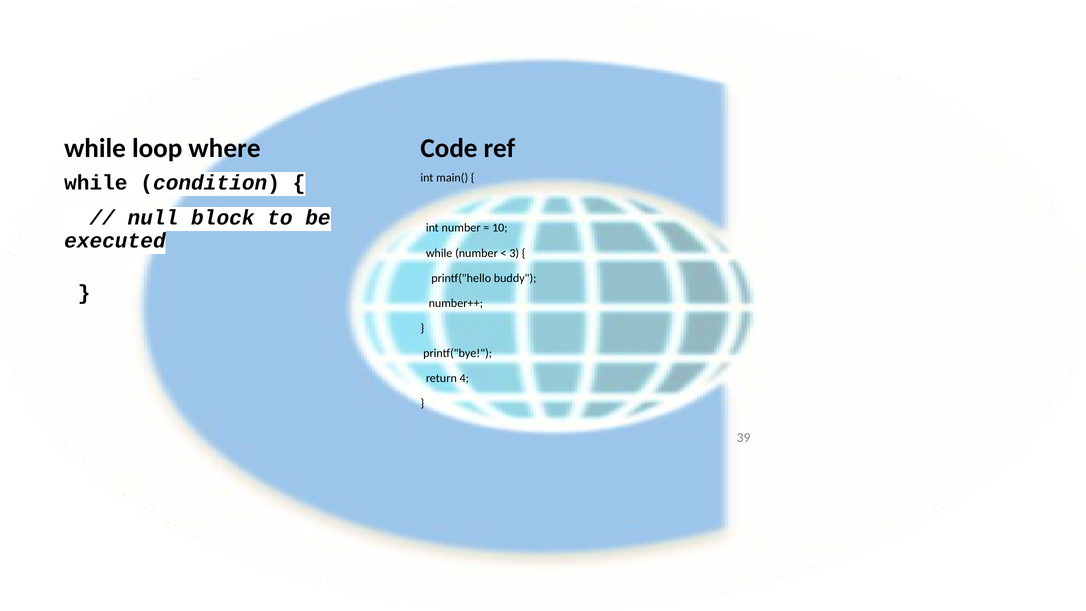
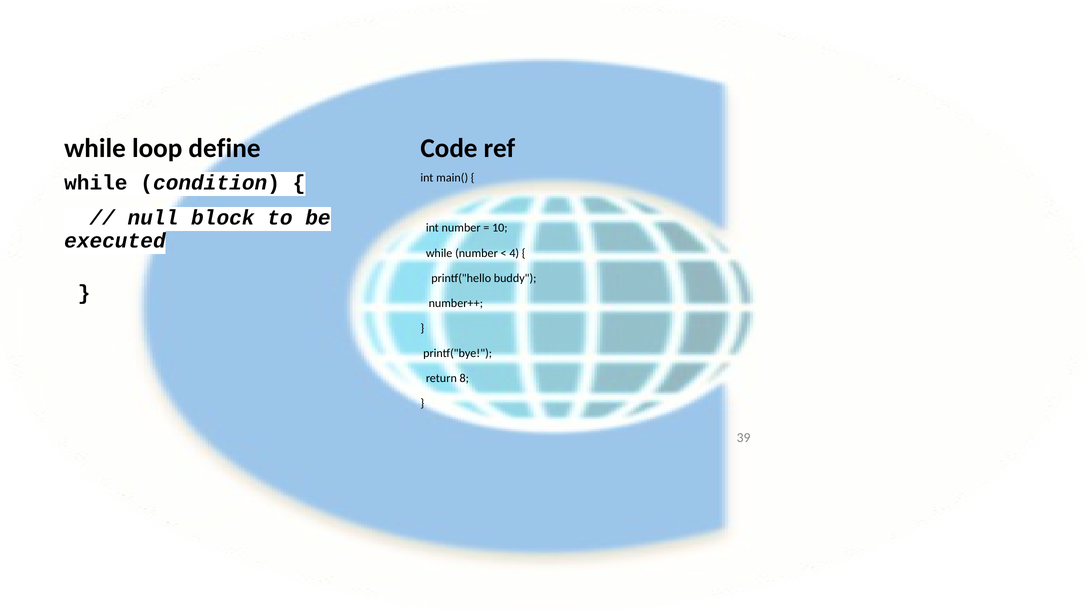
where: where -> define (225, 148)
3: 3 -> 4 (514, 253)
4: 4 -> 8 (464, 378)
